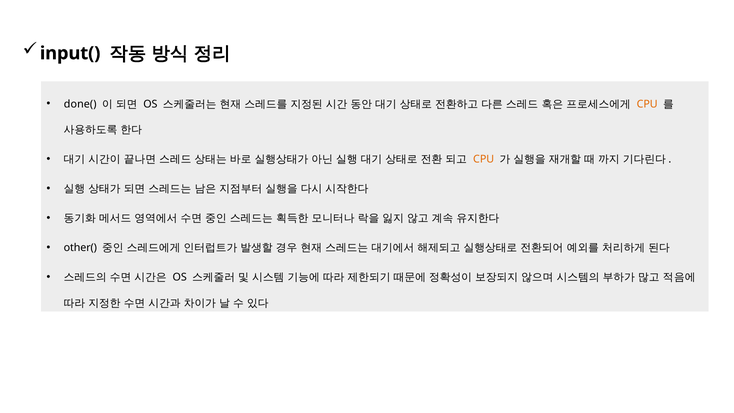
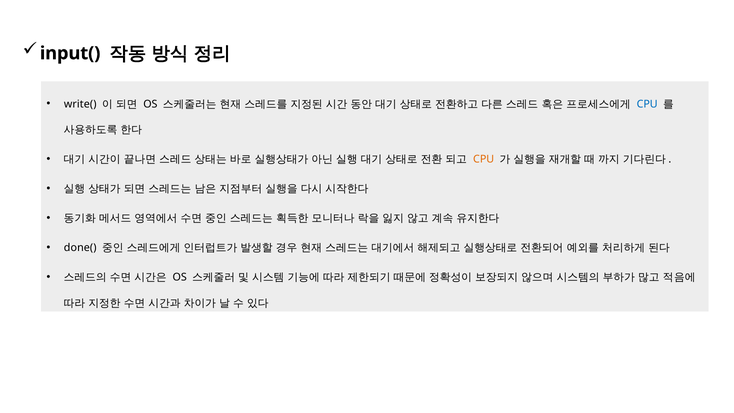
done(: done( -> write( (80, 104)
CPU colour: orange -> blue (647, 104)
other(: other( -> done( (80, 248)
